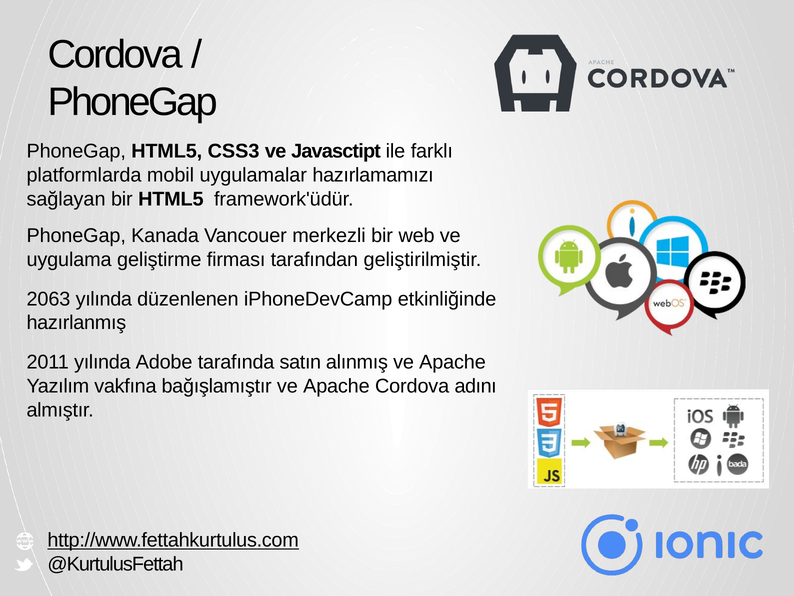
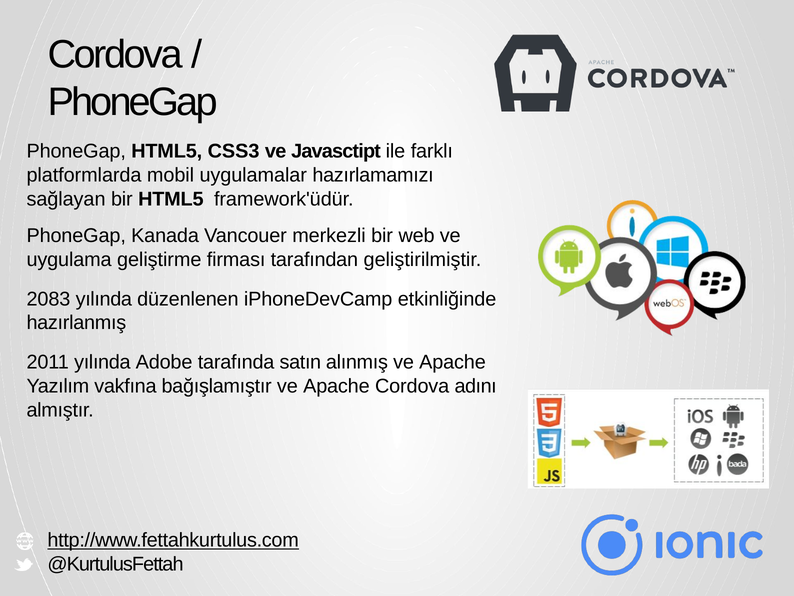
2063: 2063 -> 2083 (48, 299)
